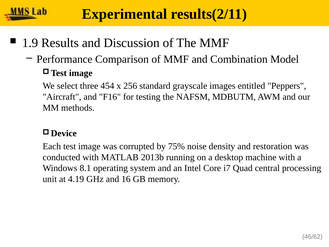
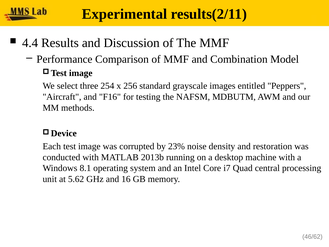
1.9: 1.9 -> 4.4 (30, 43)
454: 454 -> 254 (107, 86)
75%: 75% -> 23% (176, 146)
4.19: 4.19 -> 5.62 (76, 179)
